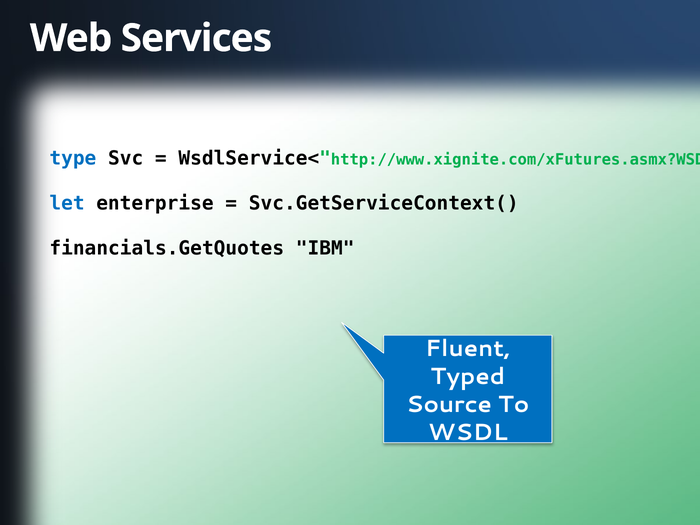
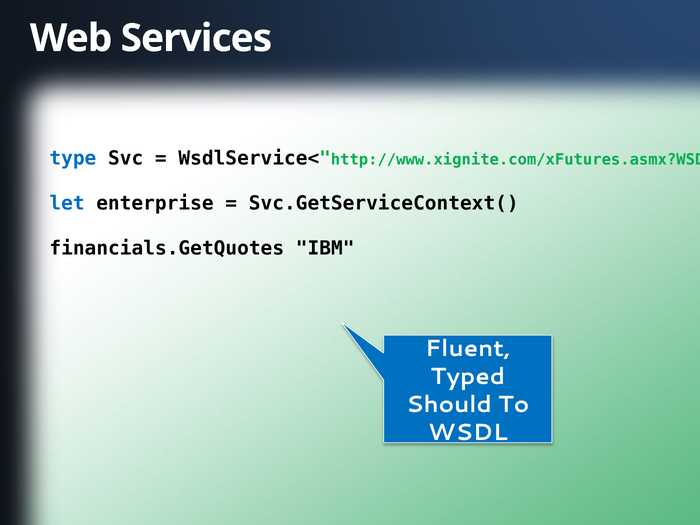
Source: Source -> Should (449, 405)
